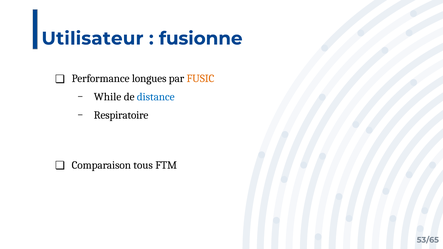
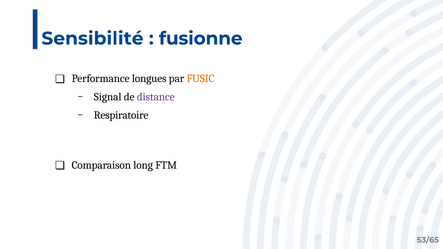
Utilisateur: Utilisateur -> Sensibilité (92, 39)
While: While -> Signal (108, 97)
distance colour: blue -> purple (156, 97)
tous: tous -> long (143, 165)
